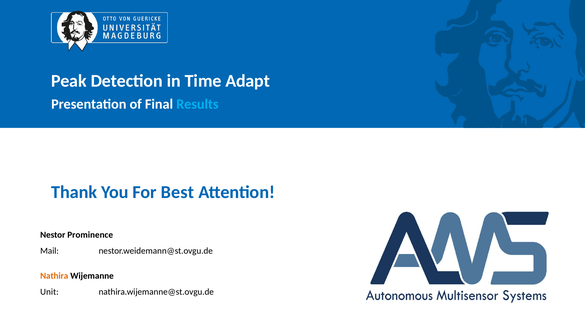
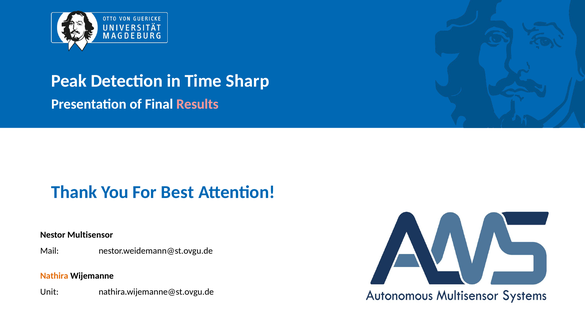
Adapt: Adapt -> Sharp (248, 81)
Results colour: light blue -> pink (197, 104)
Prominence: Prominence -> Multisensor (90, 235)
